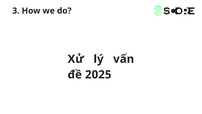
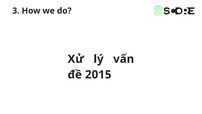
2025: 2025 -> 2015 (98, 74)
